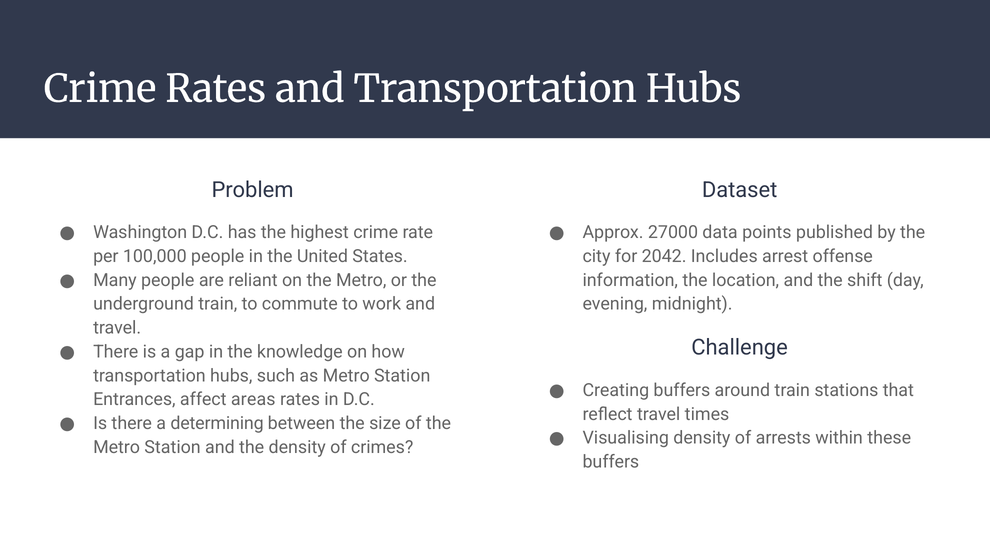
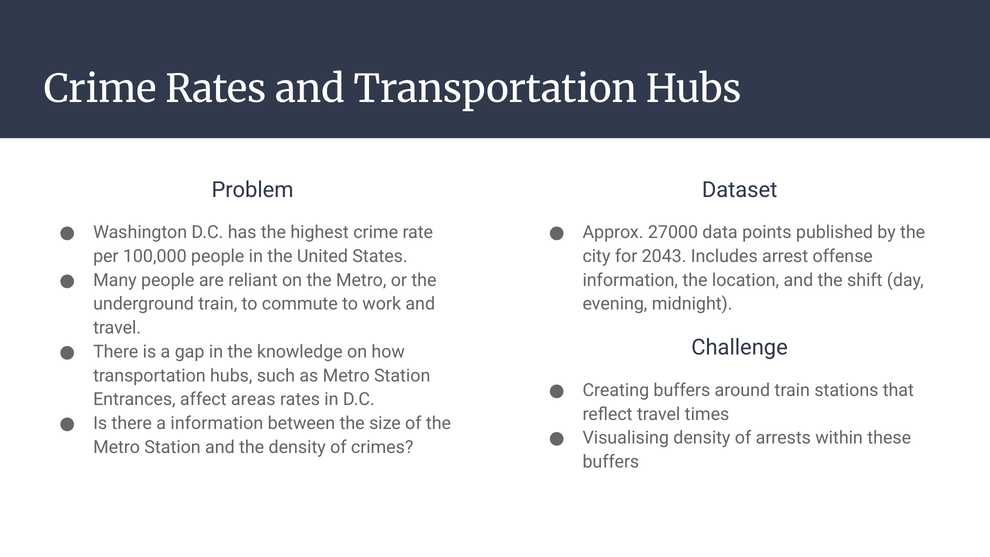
2042: 2042 -> 2043 (664, 256)
a determining: determining -> information (217, 423)
